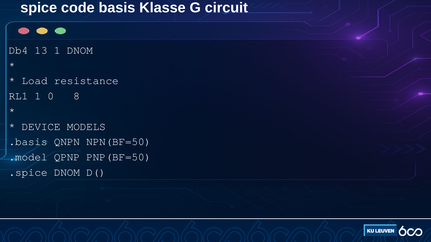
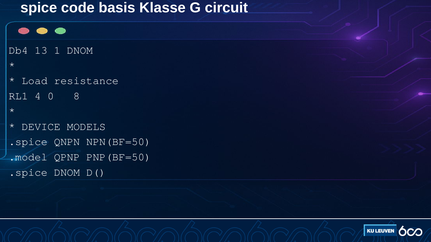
RL1 1: 1 -> 4 (38, 96)
.basis: .basis -> .spice (28, 142)
